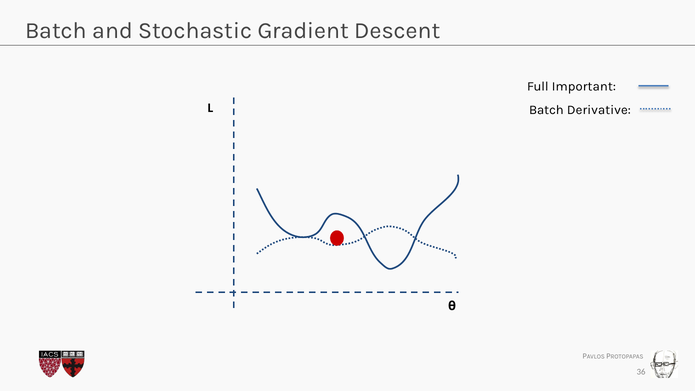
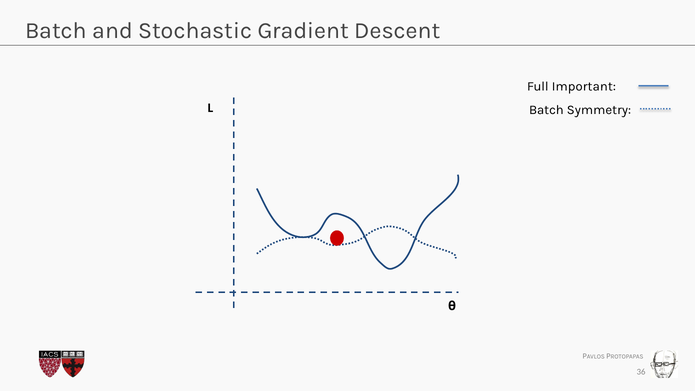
Derivative: Derivative -> Symmetry (599, 110)
